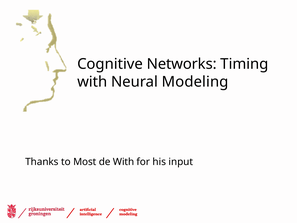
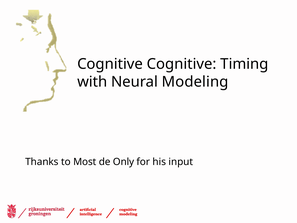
Cognitive Networks: Networks -> Cognitive (182, 64)
de With: With -> Only (124, 162)
